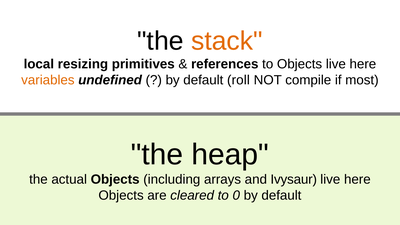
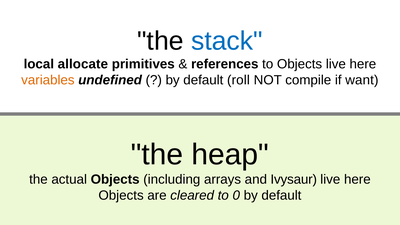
stack colour: orange -> blue (227, 41)
resizing: resizing -> allocate (83, 64)
most: most -> want (362, 80)
